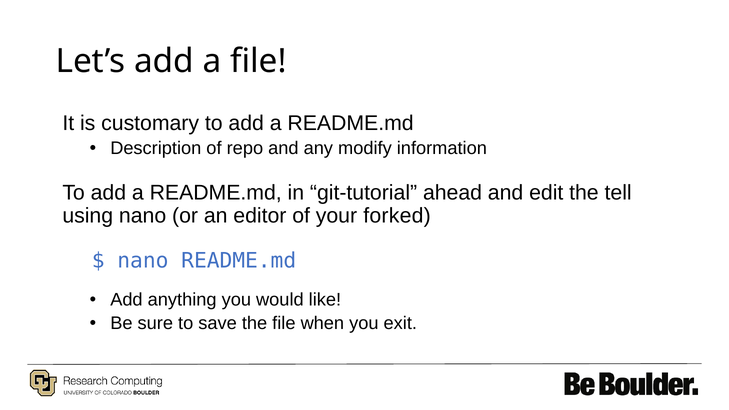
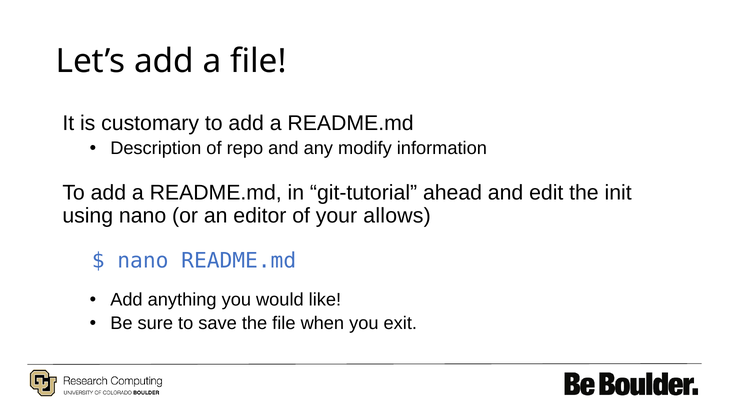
tell: tell -> init (618, 193)
forked: forked -> allows (397, 216)
